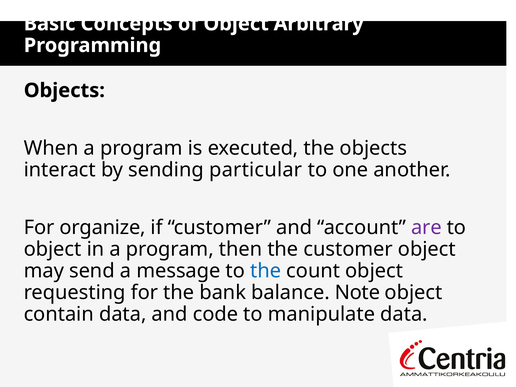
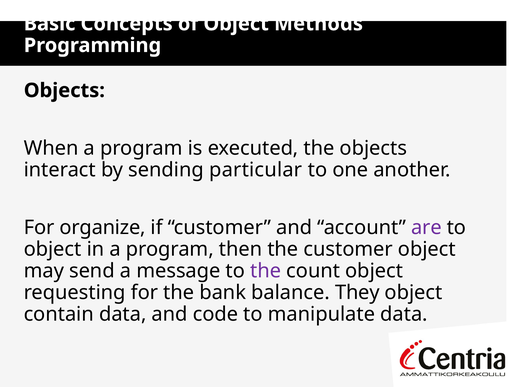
Arbitrary: Arbitrary -> Methods (319, 24)
the colour: blue -> purple (266, 271)
Note: Note -> They (357, 293)
